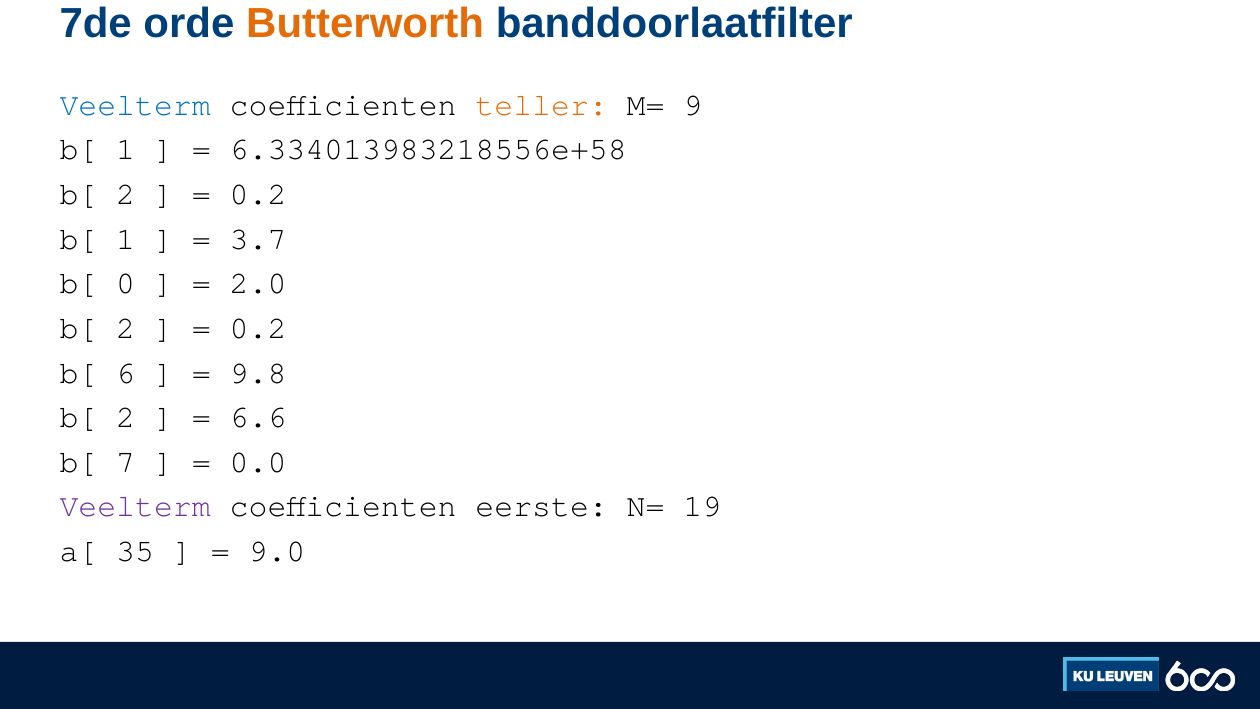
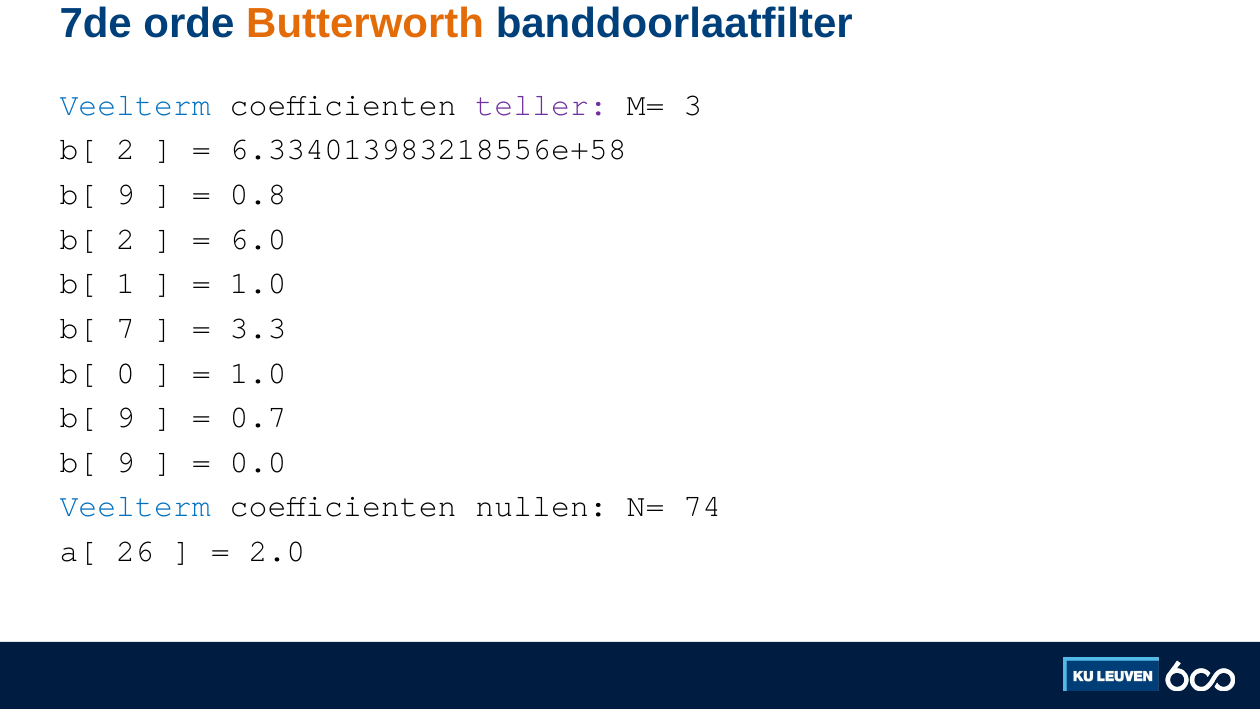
teller colour: orange -> purple (542, 105)
9: 9 -> 3 (693, 105)
1: 1 -> 2 (126, 149)
2: 2 -> 9 (126, 194)
0.2: 0.2 -> 0.8 (258, 194)
1: 1 -> 2 (126, 239)
3.7: 3.7 -> 6.0 (258, 239)
0: 0 -> 1 (126, 283)
2.0: 2.0 -> 1.0 (258, 283)
2: 2 -> 7 (126, 328)
0.2: 0.2 -> 3.3 (258, 328)
6: 6 -> 0 (126, 372)
9.8: 9.8 -> 1.0 (258, 372)
2: 2 -> 9 (126, 417)
6.6: 6.6 -> 0.7 (258, 417)
7: 7 -> 9 (126, 462)
Veelterm colour: purple -> blue (135, 506)
eerste: eerste -> nullen (542, 506)
19: 19 -> 74 (702, 506)
35: 35 -> 26 (135, 551)
9.0: 9.0 -> 2.0 (277, 551)
